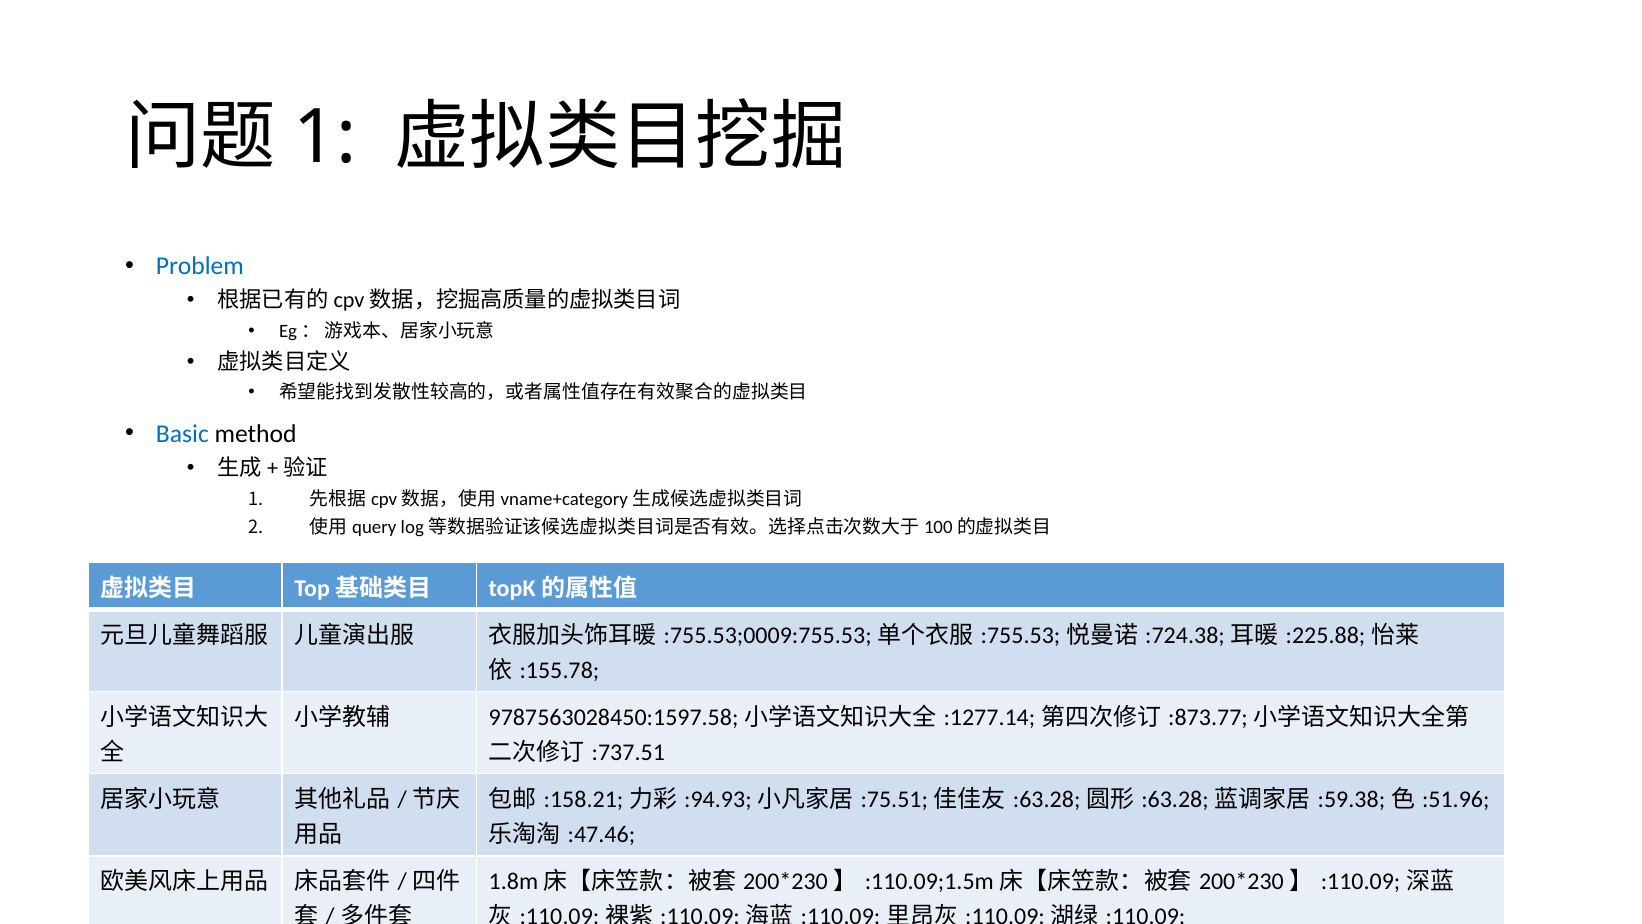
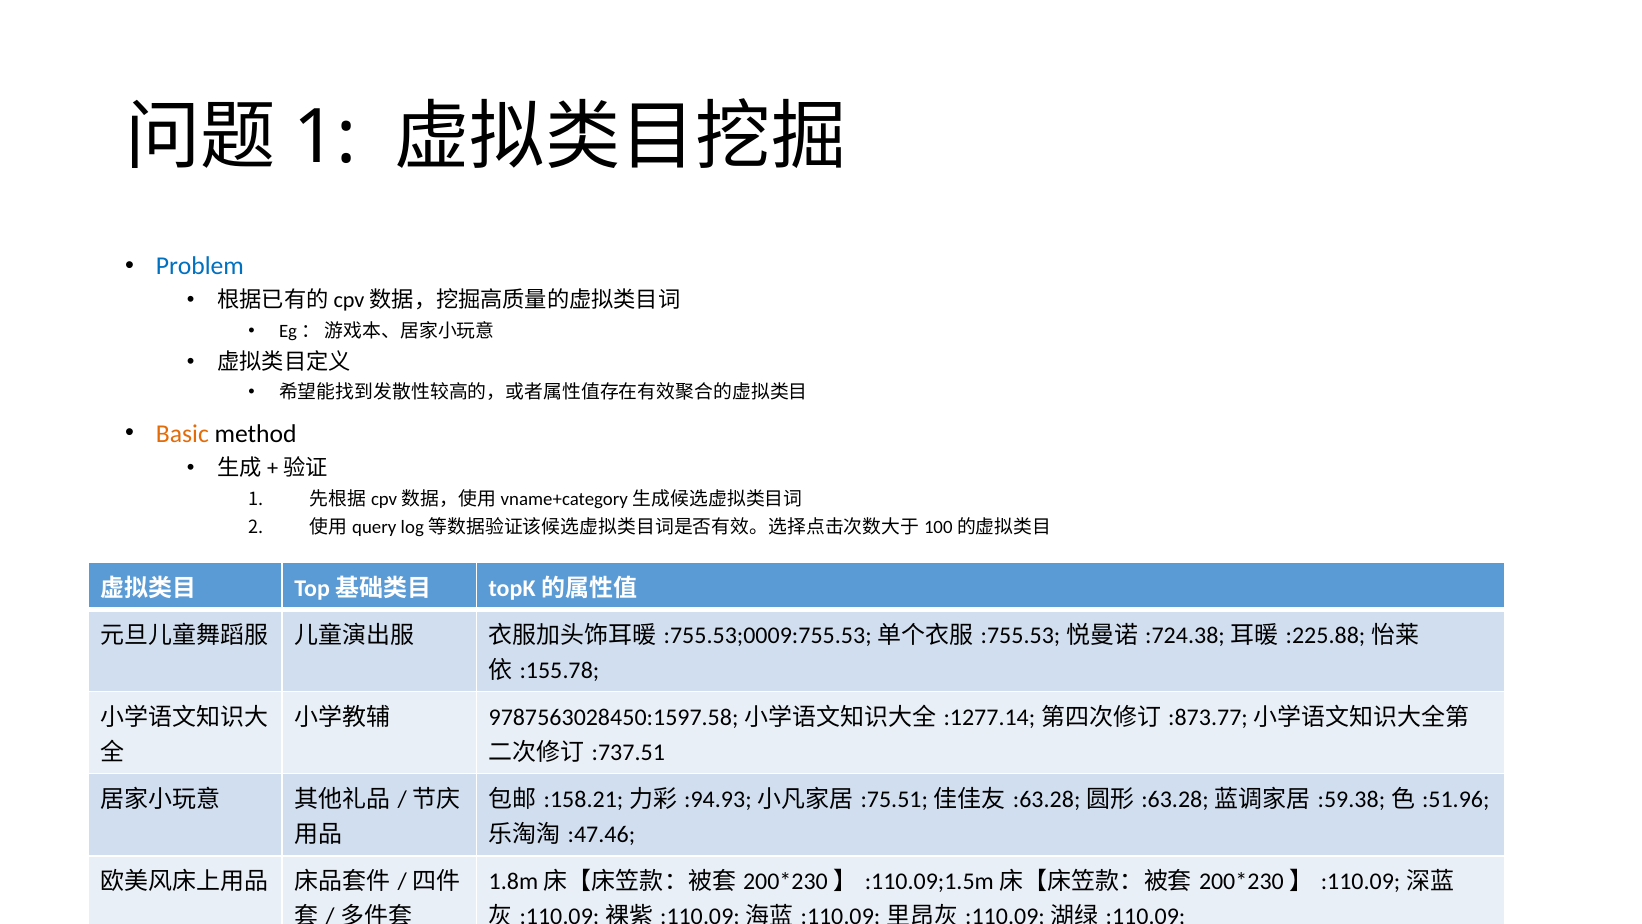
Basic colour: blue -> orange (182, 433)
